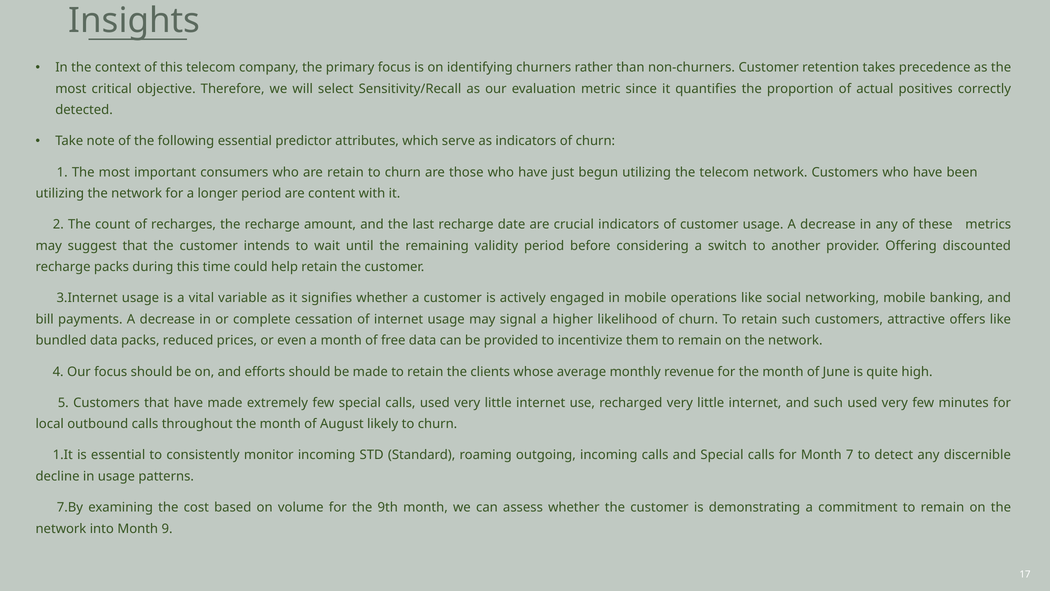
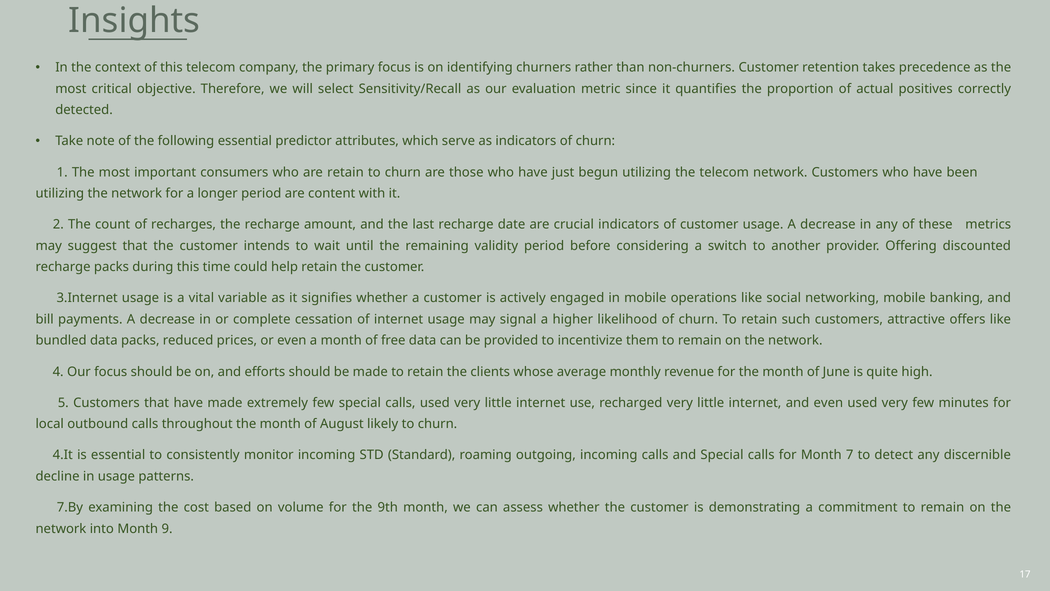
and such: such -> even (828, 403)
1.It: 1.It -> 4.It (63, 455)
